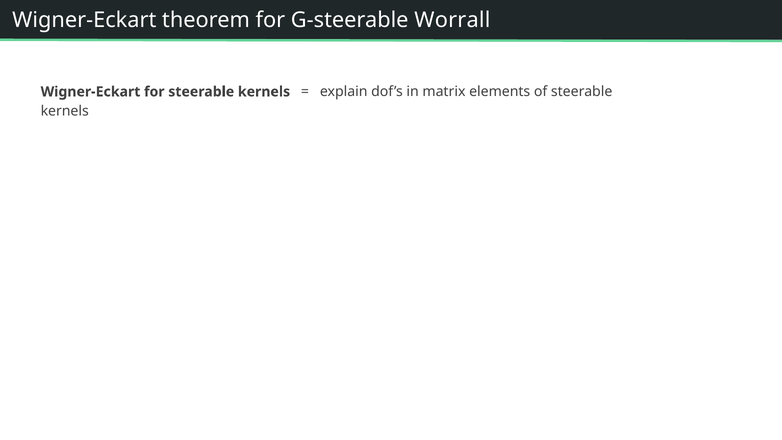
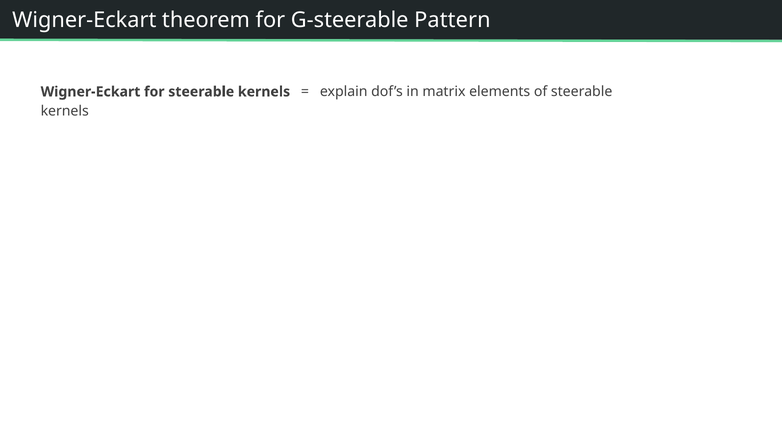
Worrall: Worrall -> Pattern (452, 20)
